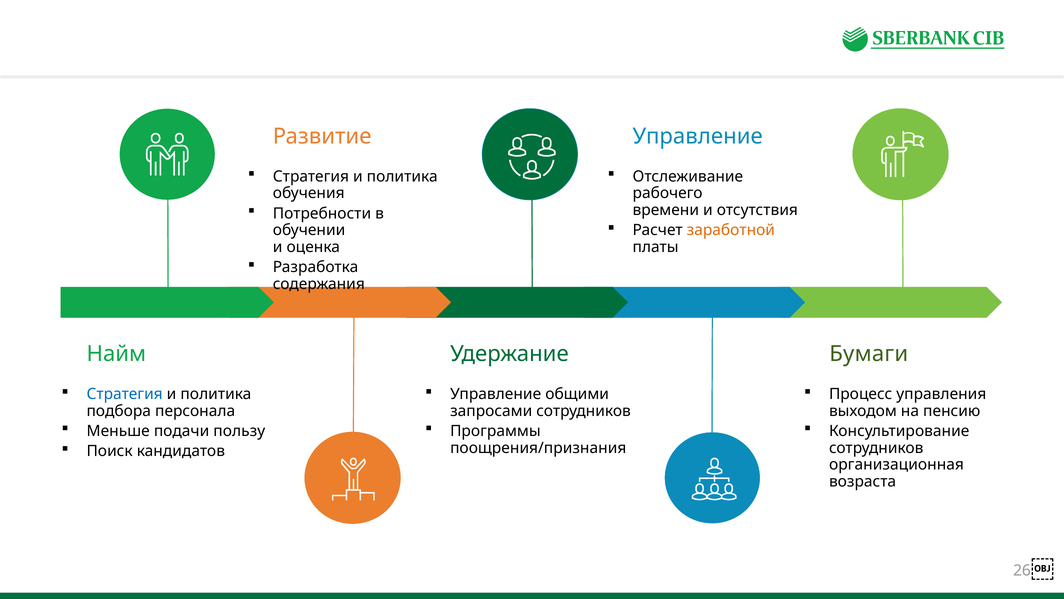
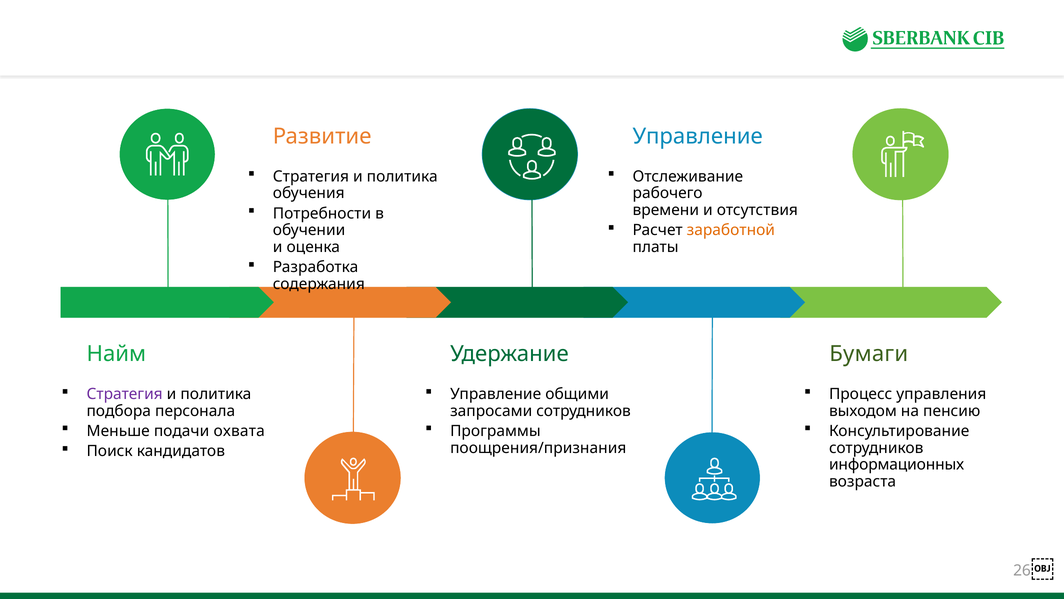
Стратегия colour: blue -> purple (125, 394)
пользу: пользу -> охвата (239, 431)
организационная: организационная -> информационных (897, 464)
